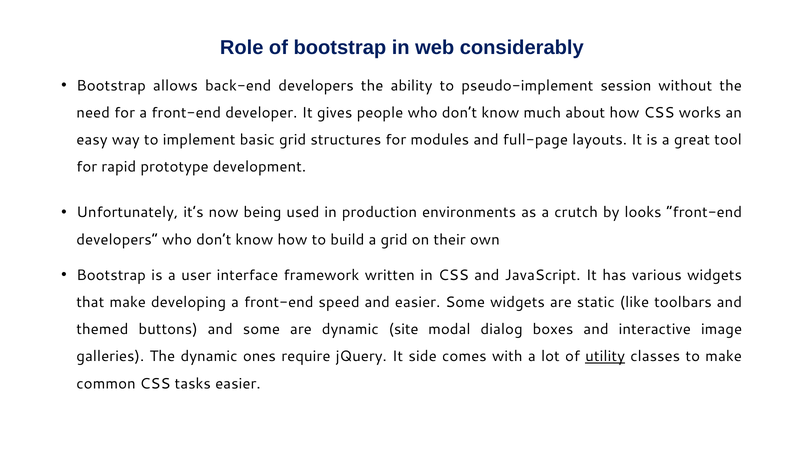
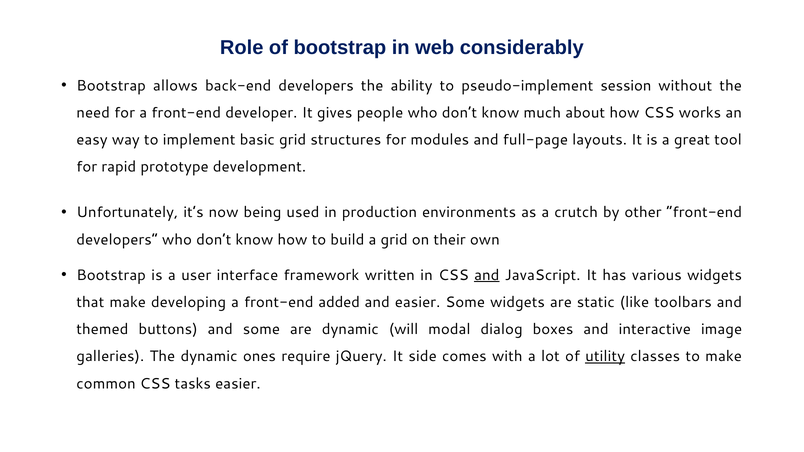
looks: looks -> other (643, 213)
and underline: none -> present (487, 275)
speed: speed -> added (339, 302)
site: site -> will (404, 329)
